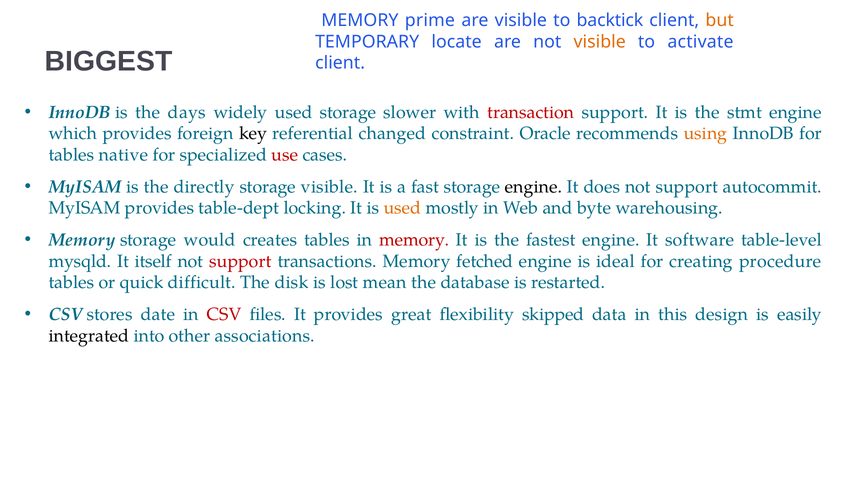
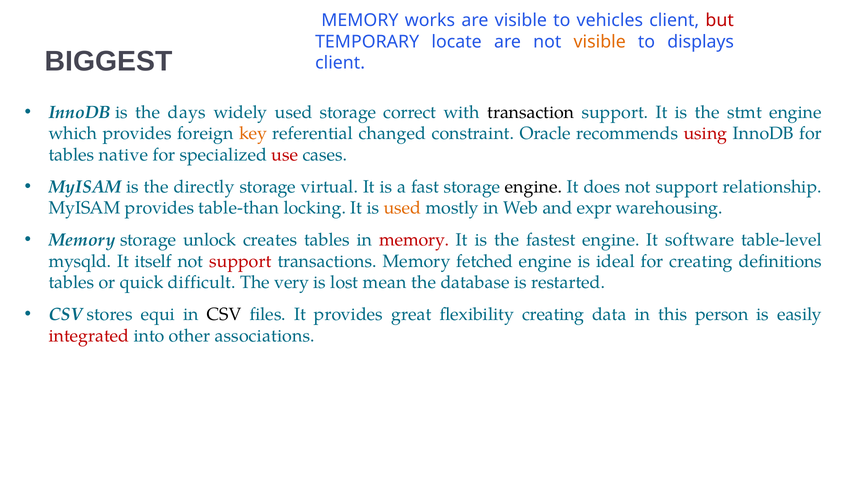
prime: prime -> works (430, 20)
backtick: backtick -> vehicles (610, 20)
but colour: orange -> red (720, 20)
activate: activate -> displays (701, 42)
slower: slower -> correct (410, 112)
transaction colour: red -> black (531, 112)
key colour: black -> orange (253, 134)
using colour: orange -> red (705, 134)
storage visible: visible -> virtual (329, 187)
autocommit: autocommit -> relationship (772, 187)
table-dept: table-dept -> table-than (239, 208)
byte: byte -> expr (594, 208)
would: would -> unlock (210, 240)
procedure: procedure -> definitions (780, 261)
disk: disk -> very (292, 283)
date: date -> equi (158, 315)
CSV colour: red -> black (224, 315)
flexibility skipped: skipped -> creating (553, 315)
design: design -> person (722, 315)
integrated colour: black -> red (89, 336)
